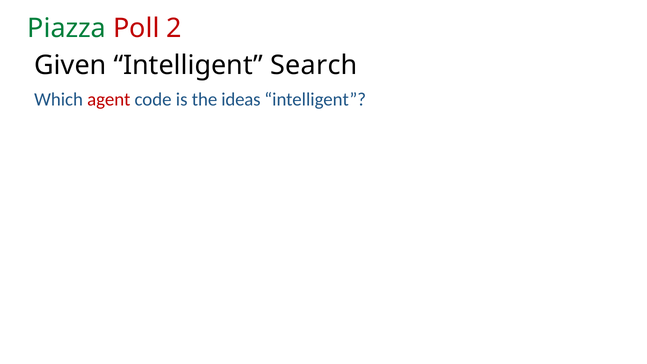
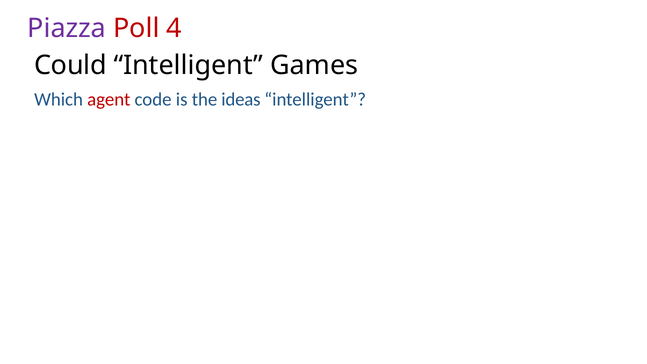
Piazza colour: green -> purple (67, 28)
2: 2 -> 4 (174, 28)
Given: Given -> Could (70, 65)
Search: Search -> Games (314, 65)
